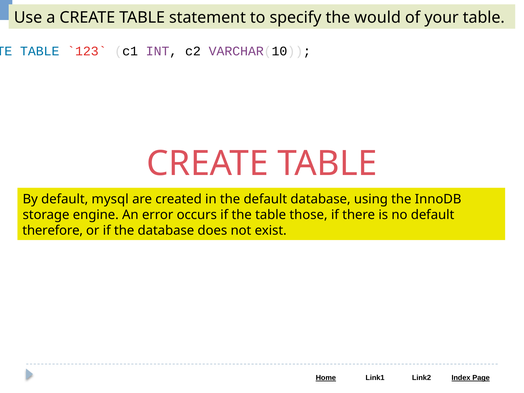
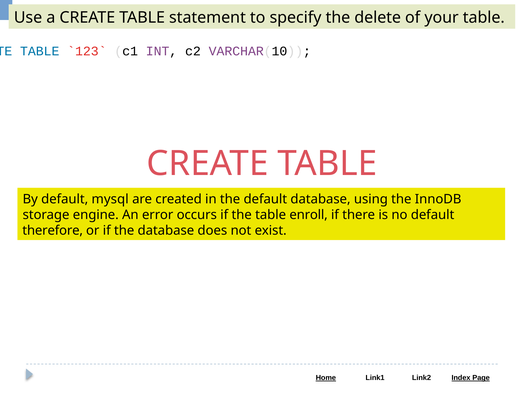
would: would -> delete (378, 18)
those: those -> enroll (309, 215)
